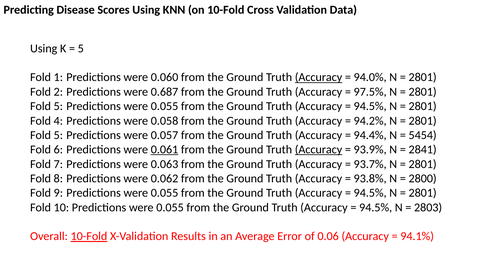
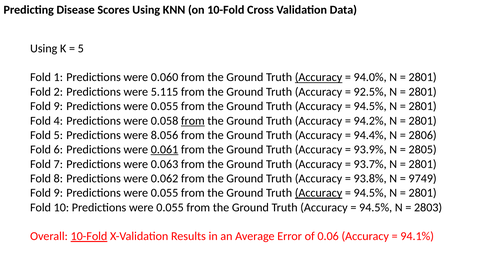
0.687: 0.687 -> 5.115 (165, 92)
97.5%: 97.5% -> 92.5% (370, 92)
5: 5 -> 9 (58, 106)
from underline: none -> present (193, 121)
0.057: 0.057 -> 8.056 (165, 135)
5454: 5454 -> 2806 (423, 135)
Accuracy underline: present -> none (319, 150)
2841: 2841 -> 2805 (423, 150)
2800: 2800 -> 9749 (423, 179)
Accuracy underline: none -> present (319, 193)
